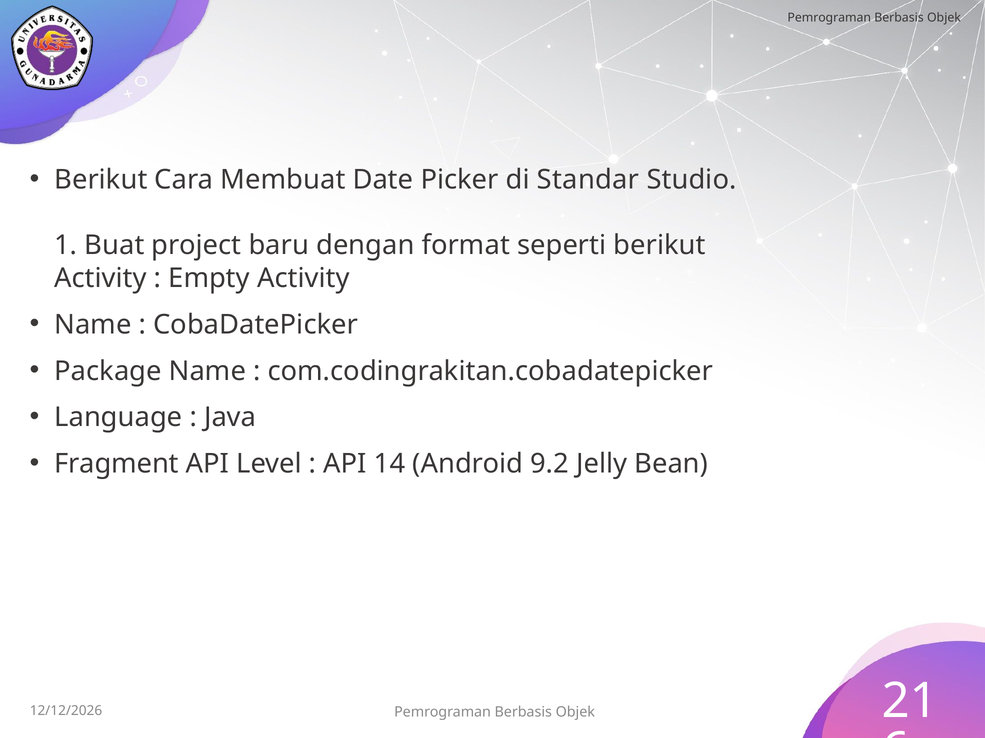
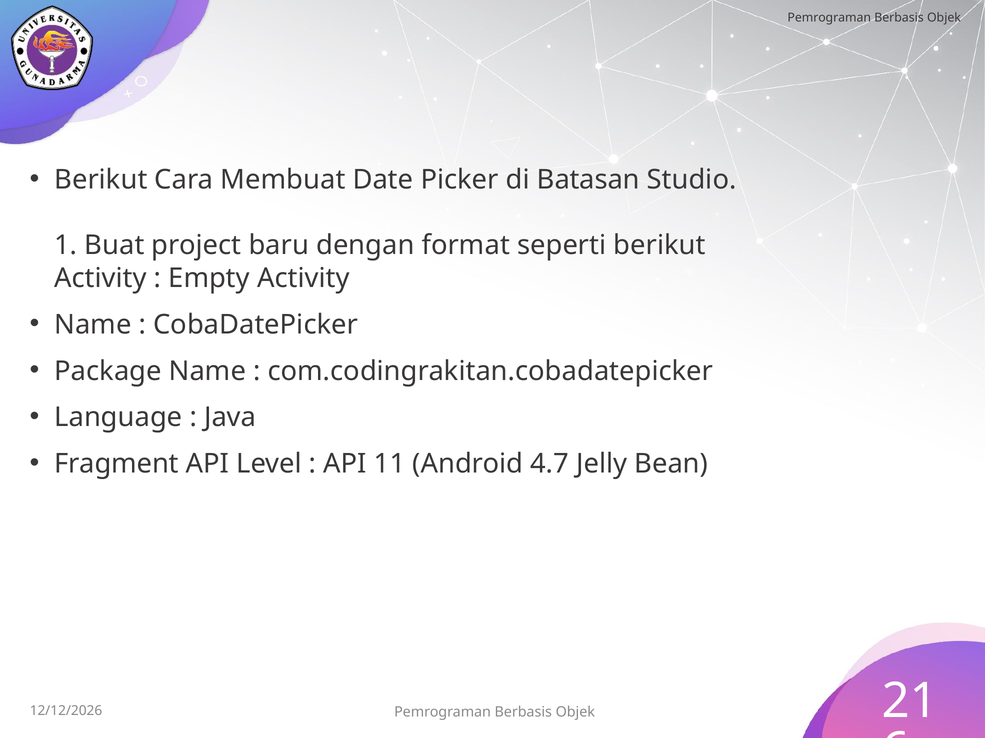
Standar: Standar -> Batasan (588, 180)
14: 14 -> 11 (390, 464)
9.2: 9.2 -> 4.7 (550, 464)
